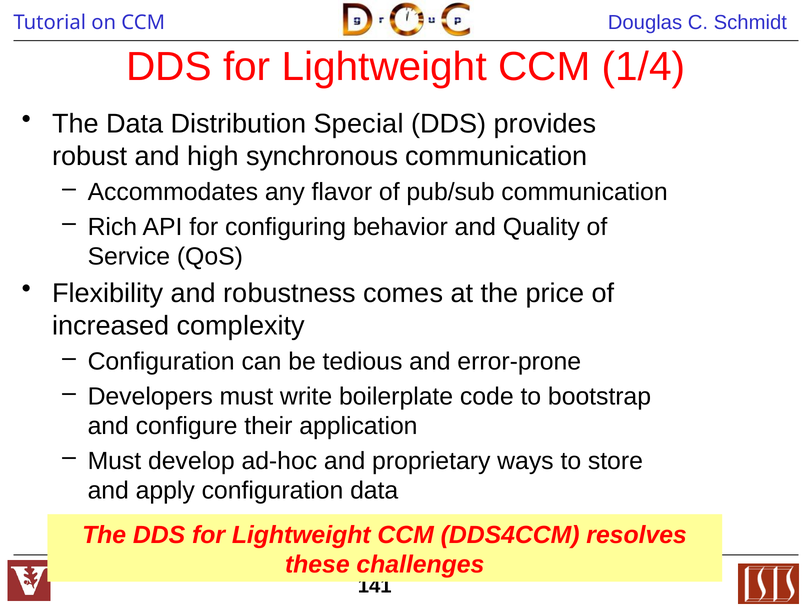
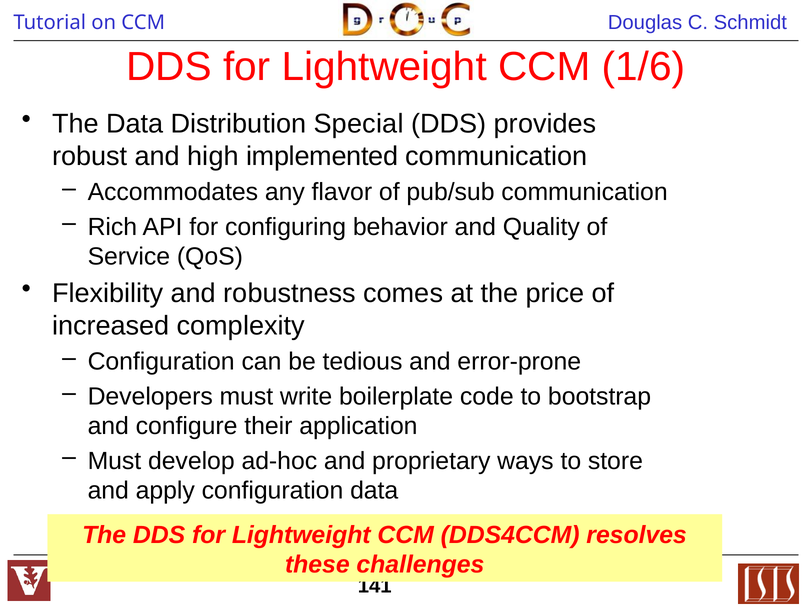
1/4: 1/4 -> 1/6 (643, 67)
synchronous: synchronous -> implemented (322, 156)
